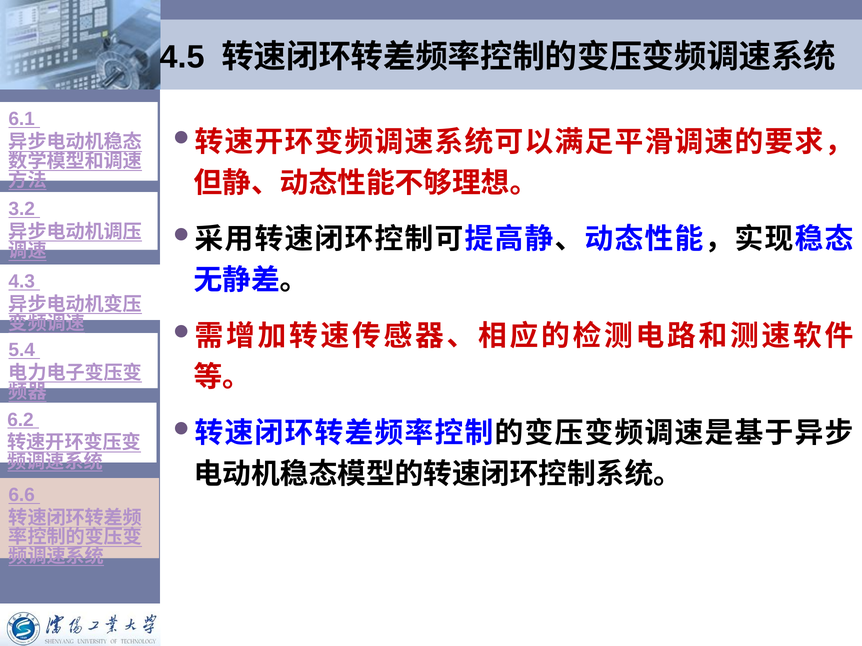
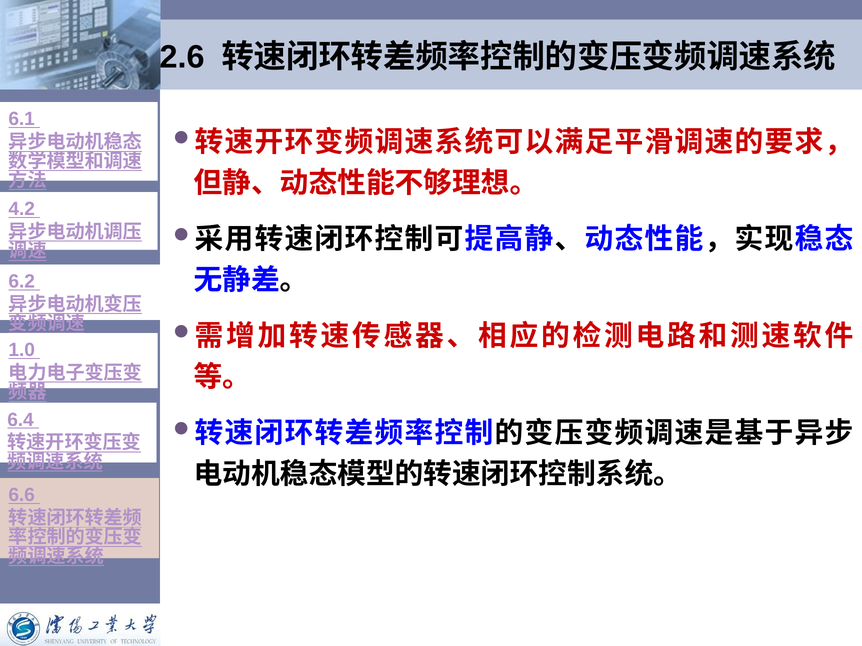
4.5: 4.5 -> 2.6 (182, 57)
3.2: 3.2 -> 4.2 (22, 209)
4.3: 4.3 -> 6.2 (22, 282)
5.4: 5.4 -> 1.0 (22, 350)
6.2: 6.2 -> 6.4 (20, 420)
